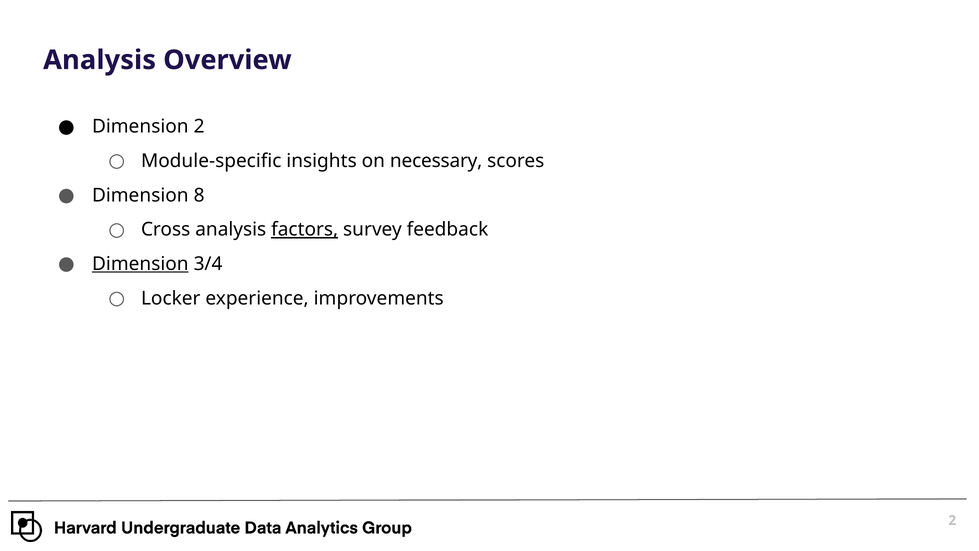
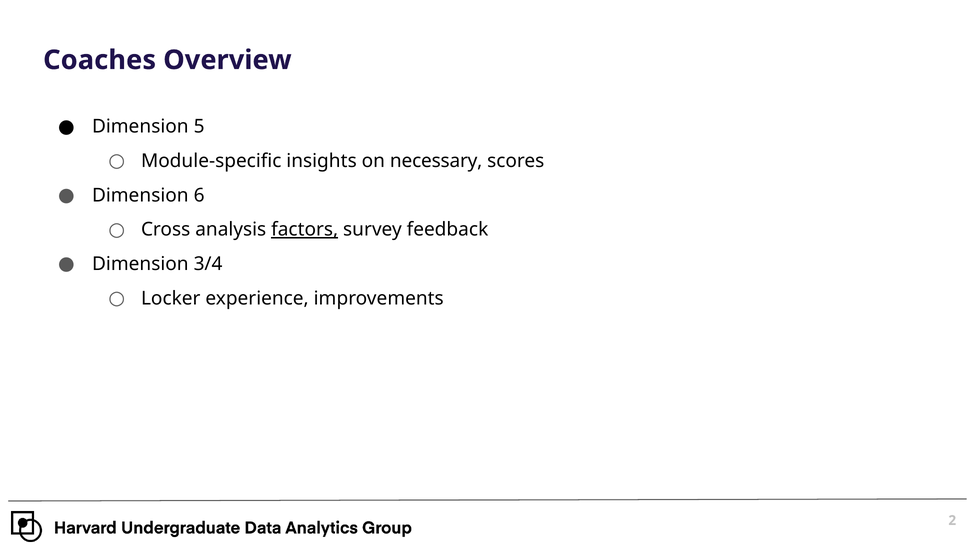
Analysis: Analysis -> Coaches (100, 60)
Dimension 2: 2 -> 5 (199, 126)
8: 8 -> 6 (199, 195)
Dimension underline: present -> none (140, 264)
